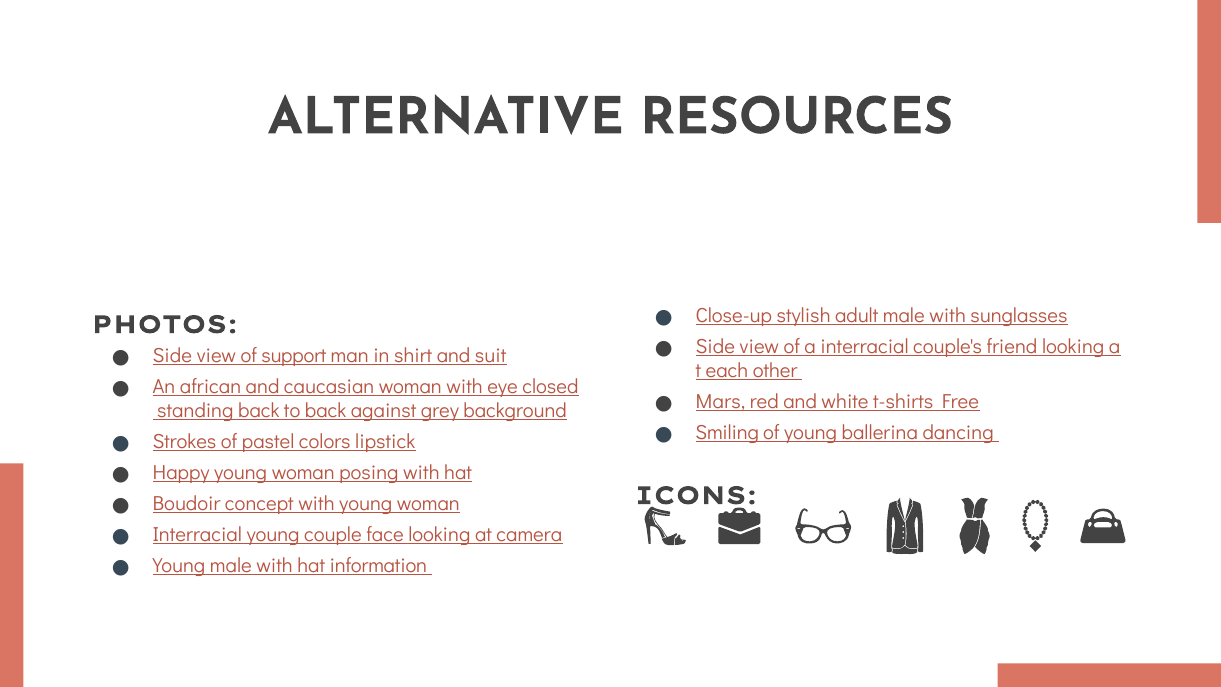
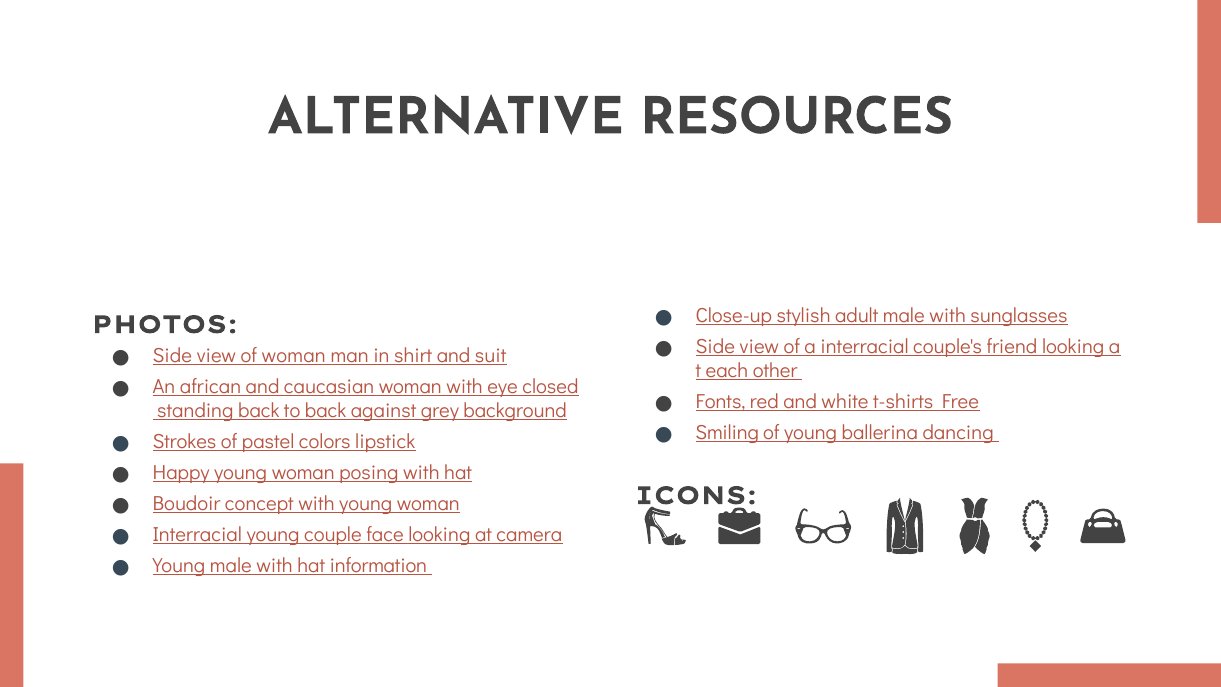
of support: support -> woman (294, 356)
Mars: Mars -> Fonts (721, 402)
